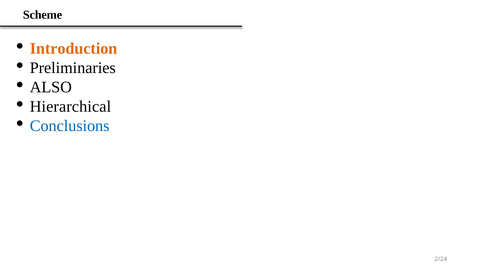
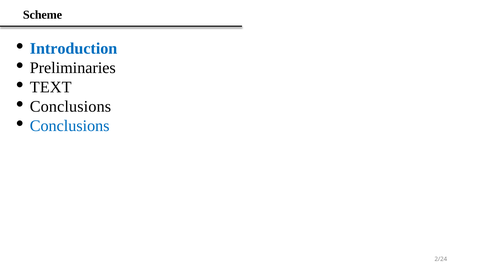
Introduction colour: orange -> blue (74, 48)
ALSO: ALSO -> TEXT (51, 87)
Hierarchical: Hierarchical -> Conclusions (70, 107)
